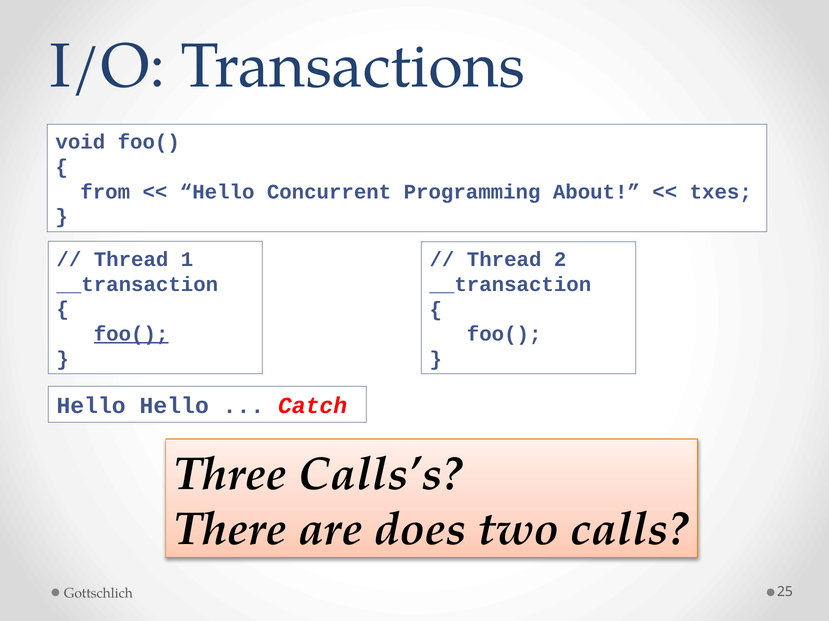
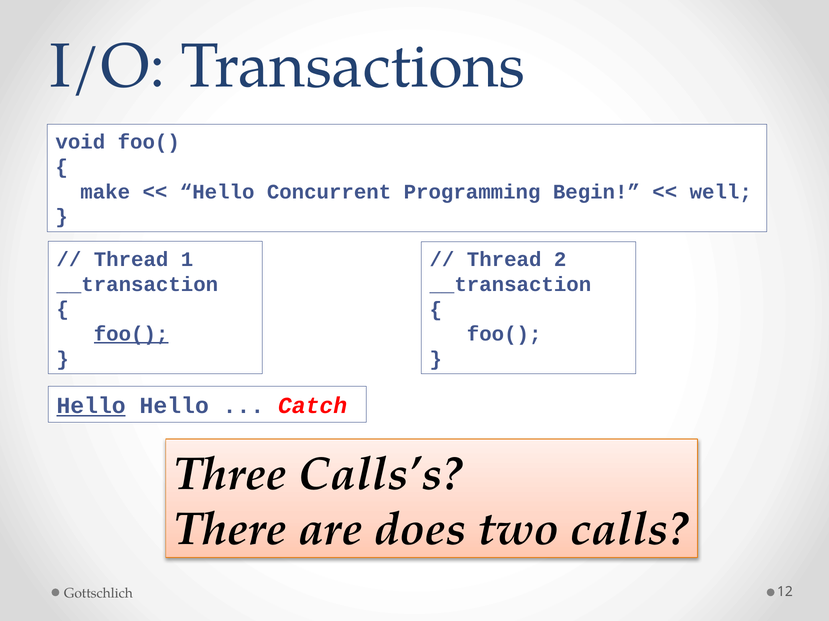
from: from -> make (105, 192)
About: About -> Begin (596, 192)
txes: txes -> well (721, 192)
Hello underline: none -> present (91, 406)
25: 25 -> 12 (785, 593)
